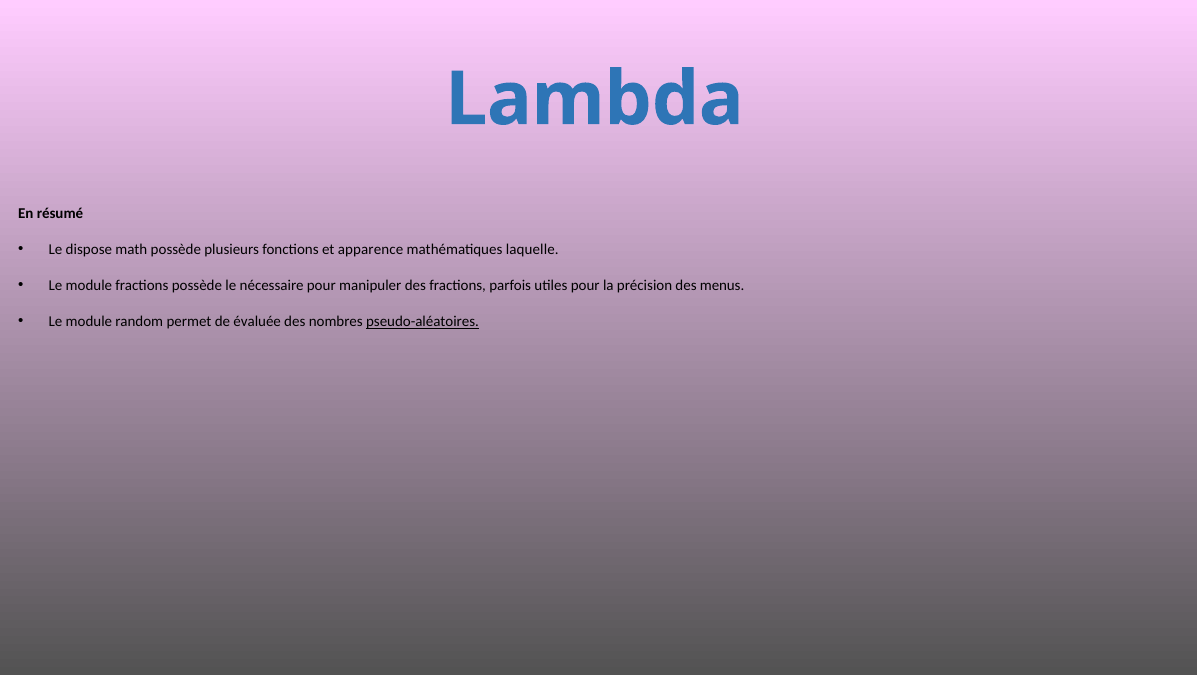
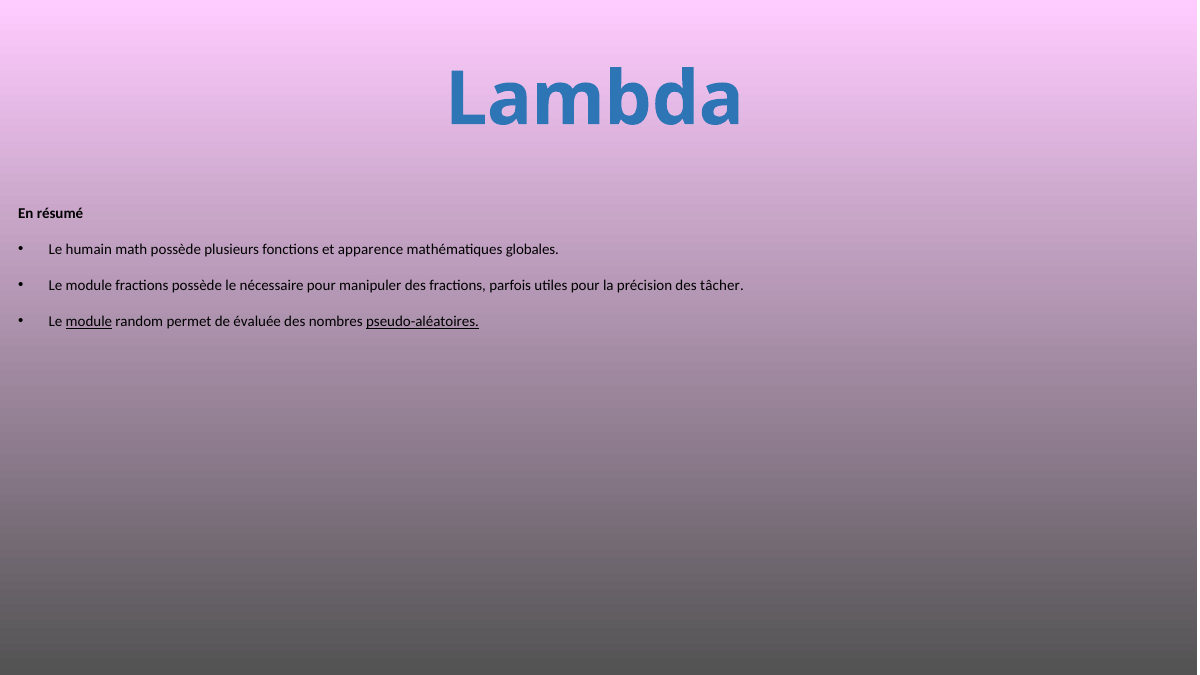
dispose: dispose -> humain (89, 250)
laquelle: laquelle -> globales (532, 250)
menus: menus -> tâcher (722, 286)
module underline: none -> present (89, 322)
